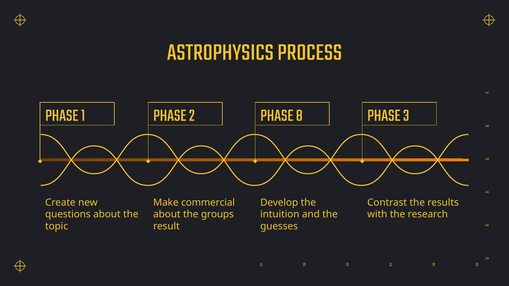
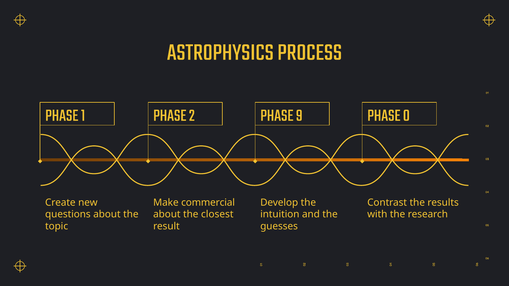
8: 8 -> 9 (299, 115)
3: 3 -> 0 (406, 115)
groups: groups -> closest (217, 215)
